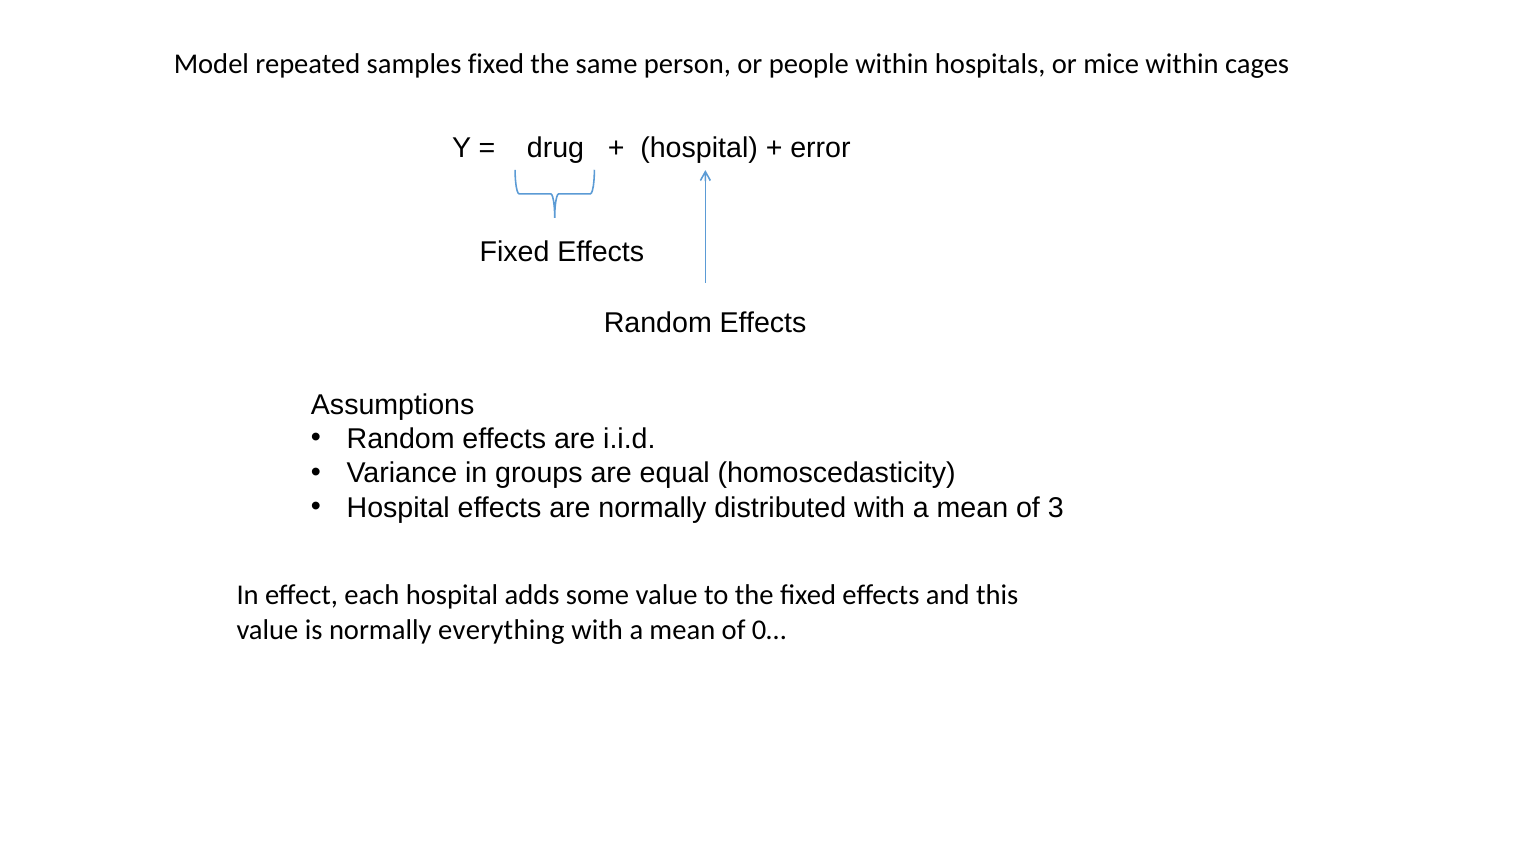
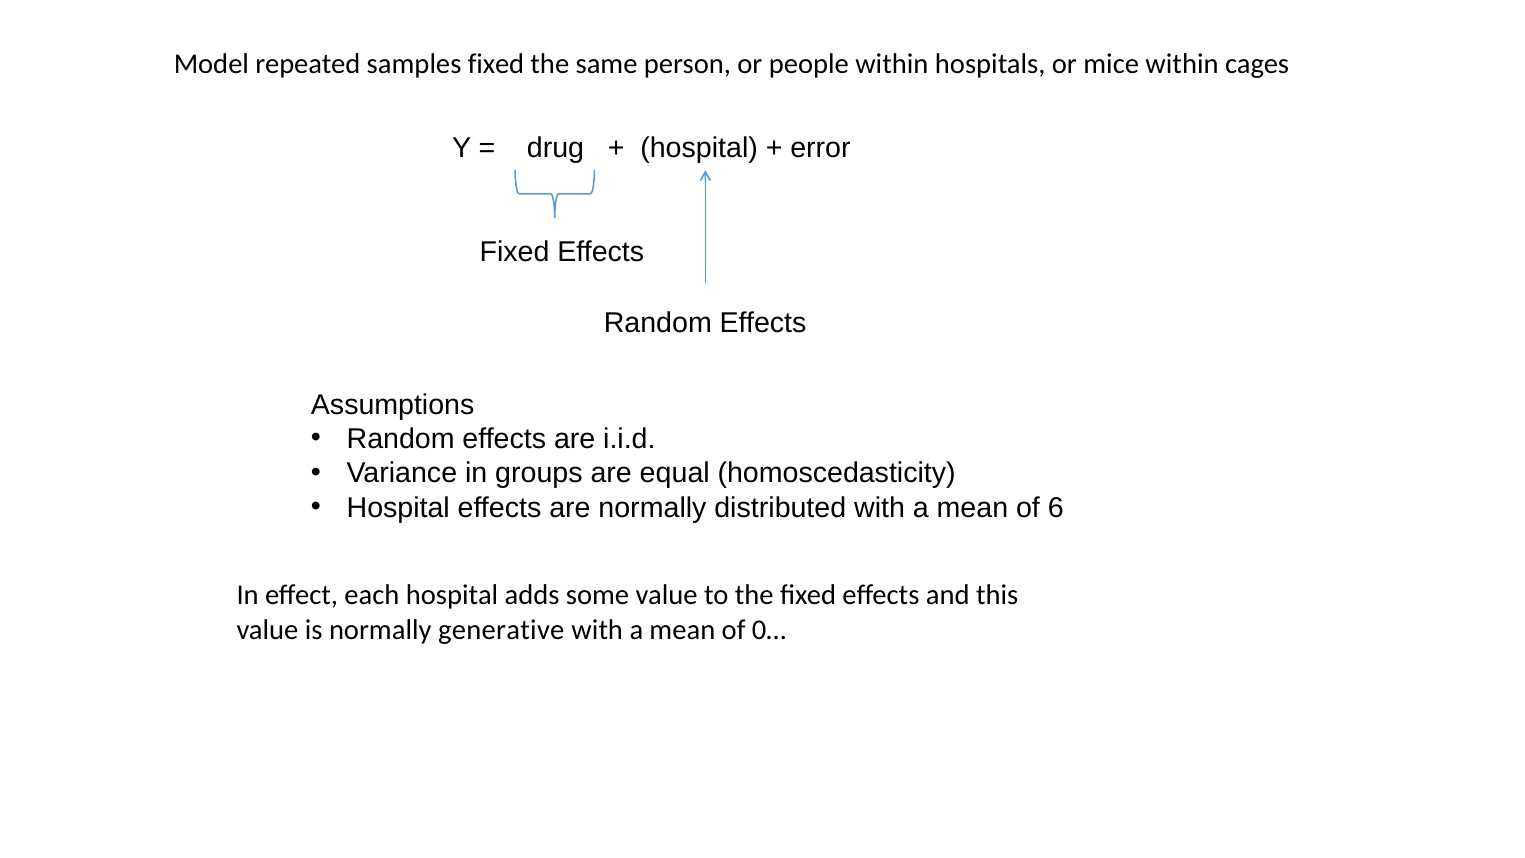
3: 3 -> 6 (1056, 507)
everything: everything -> generative (501, 629)
